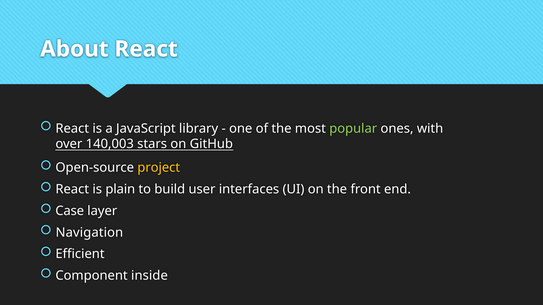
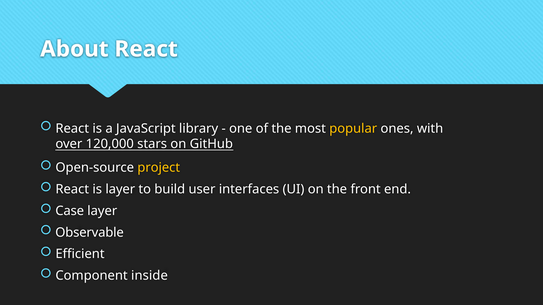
popular colour: light green -> yellow (353, 129)
140,003: 140,003 -> 120,000 (110, 144)
is plain: plain -> layer (120, 190)
Navigation: Navigation -> Observable (90, 233)
